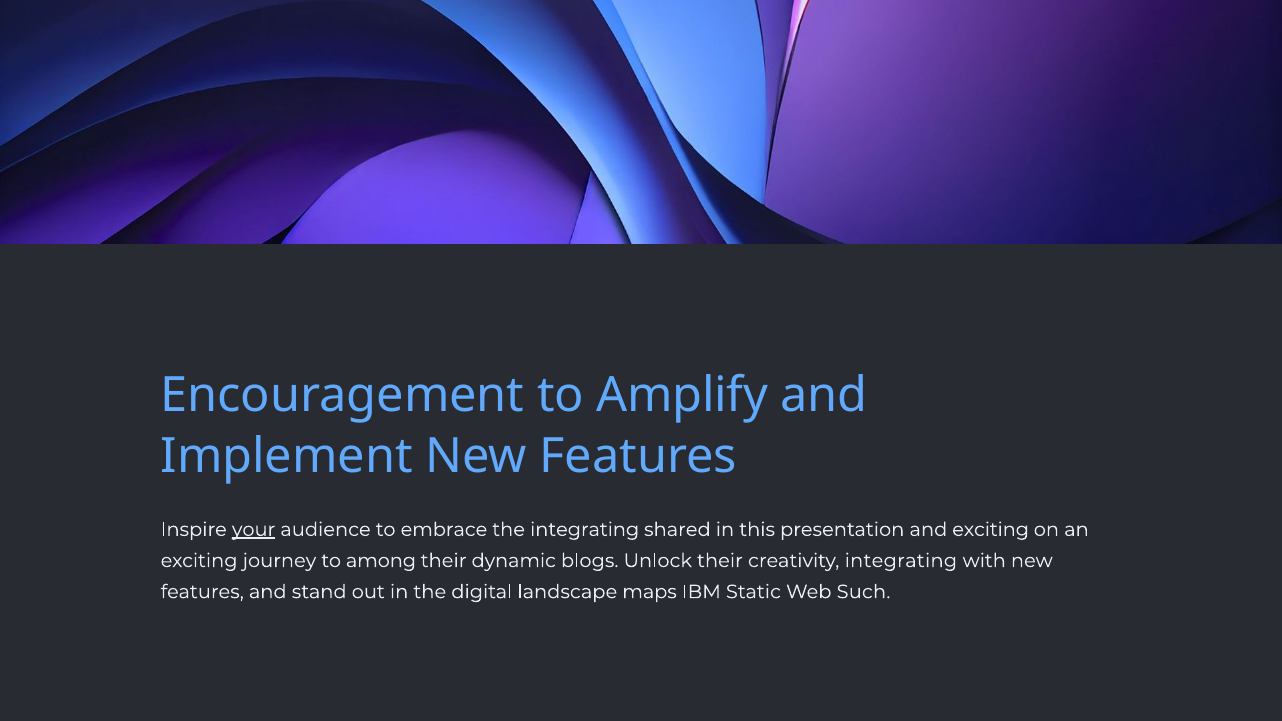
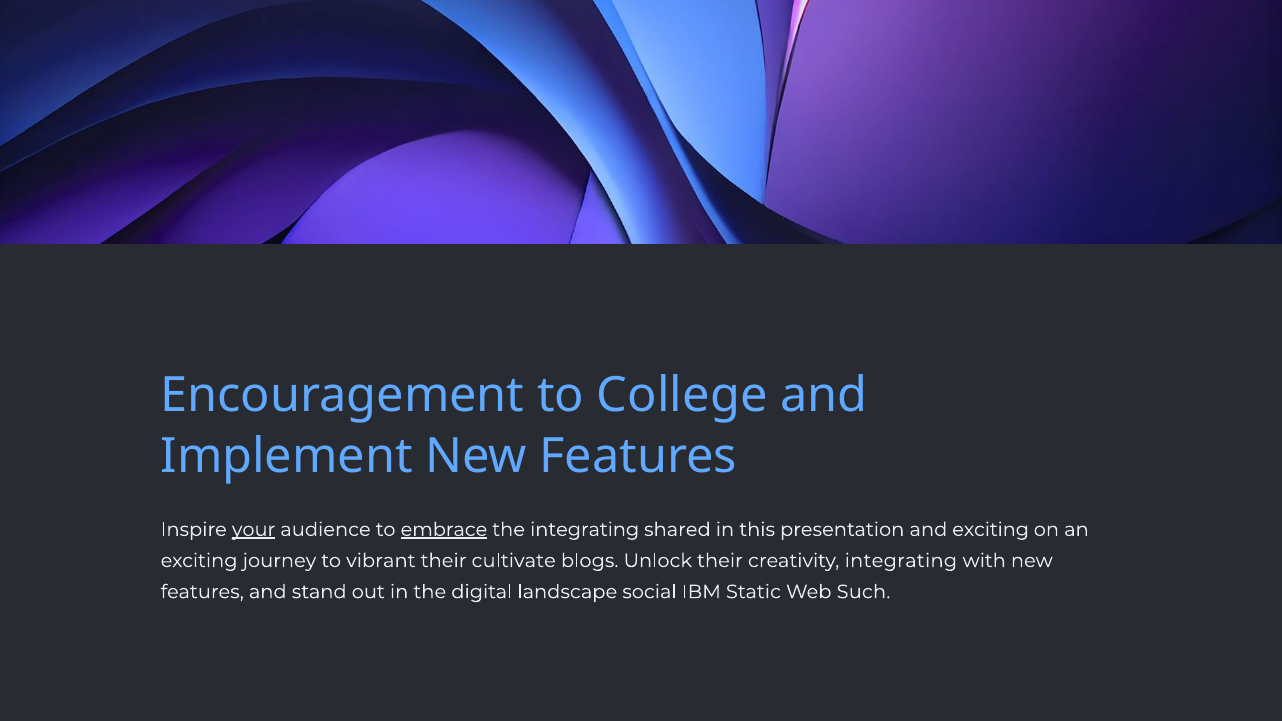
Amplify: Amplify -> College (682, 396)
embrace underline: none -> present (444, 530)
among: among -> vibrant (381, 561)
dynamic: dynamic -> cultivate (514, 561)
maps: maps -> social (649, 592)
